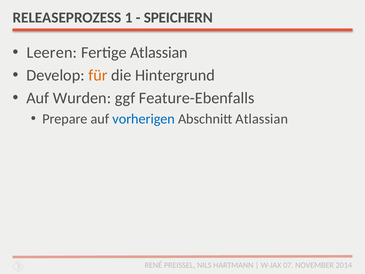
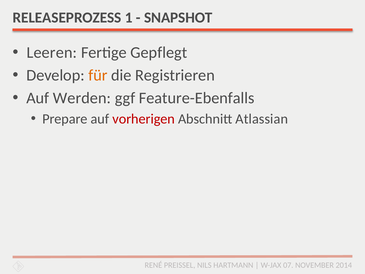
SPEICHERN: SPEICHERN -> SNAPSHOT (178, 18)
Fertige Atlassian: Atlassian -> Gepflegt (159, 52)
Hintergrund: Hintergrund -> Registrieren (175, 75)
Wurden: Wurden -> Werden (82, 98)
vorherigen colour: blue -> red (144, 119)
